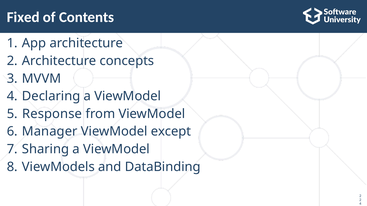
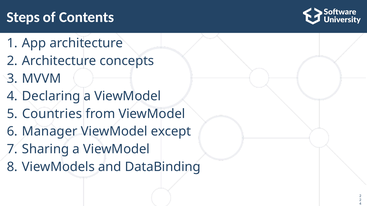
Fixed: Fixed -> Steps (23, 17)
Response: Response -> Countries (52, 114)
